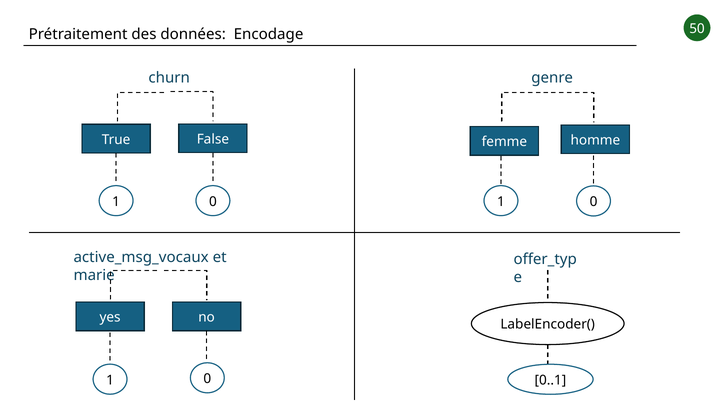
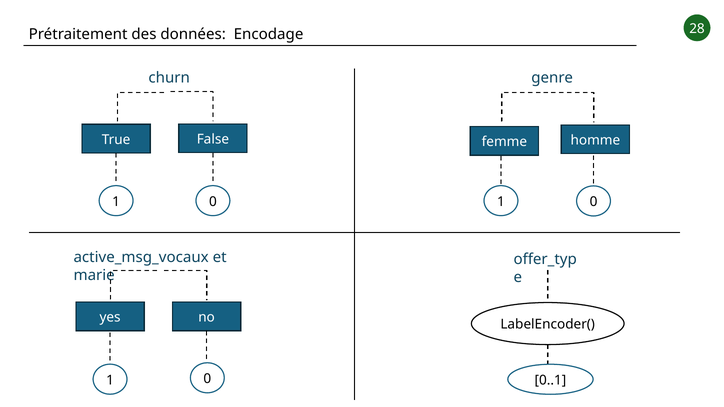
50: 50 -> 28 (697, 29)
